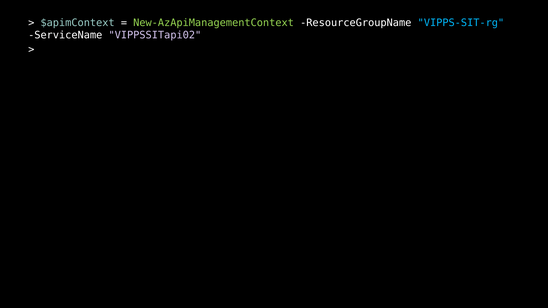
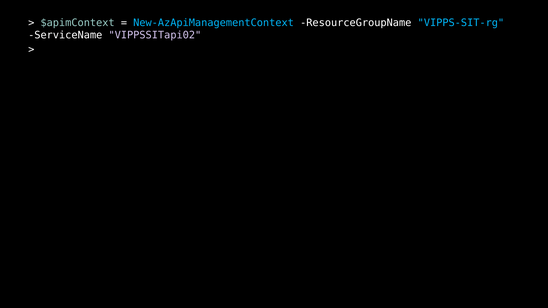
New-AzApiManagementContext colour: light green -> light blue (214, 23)
